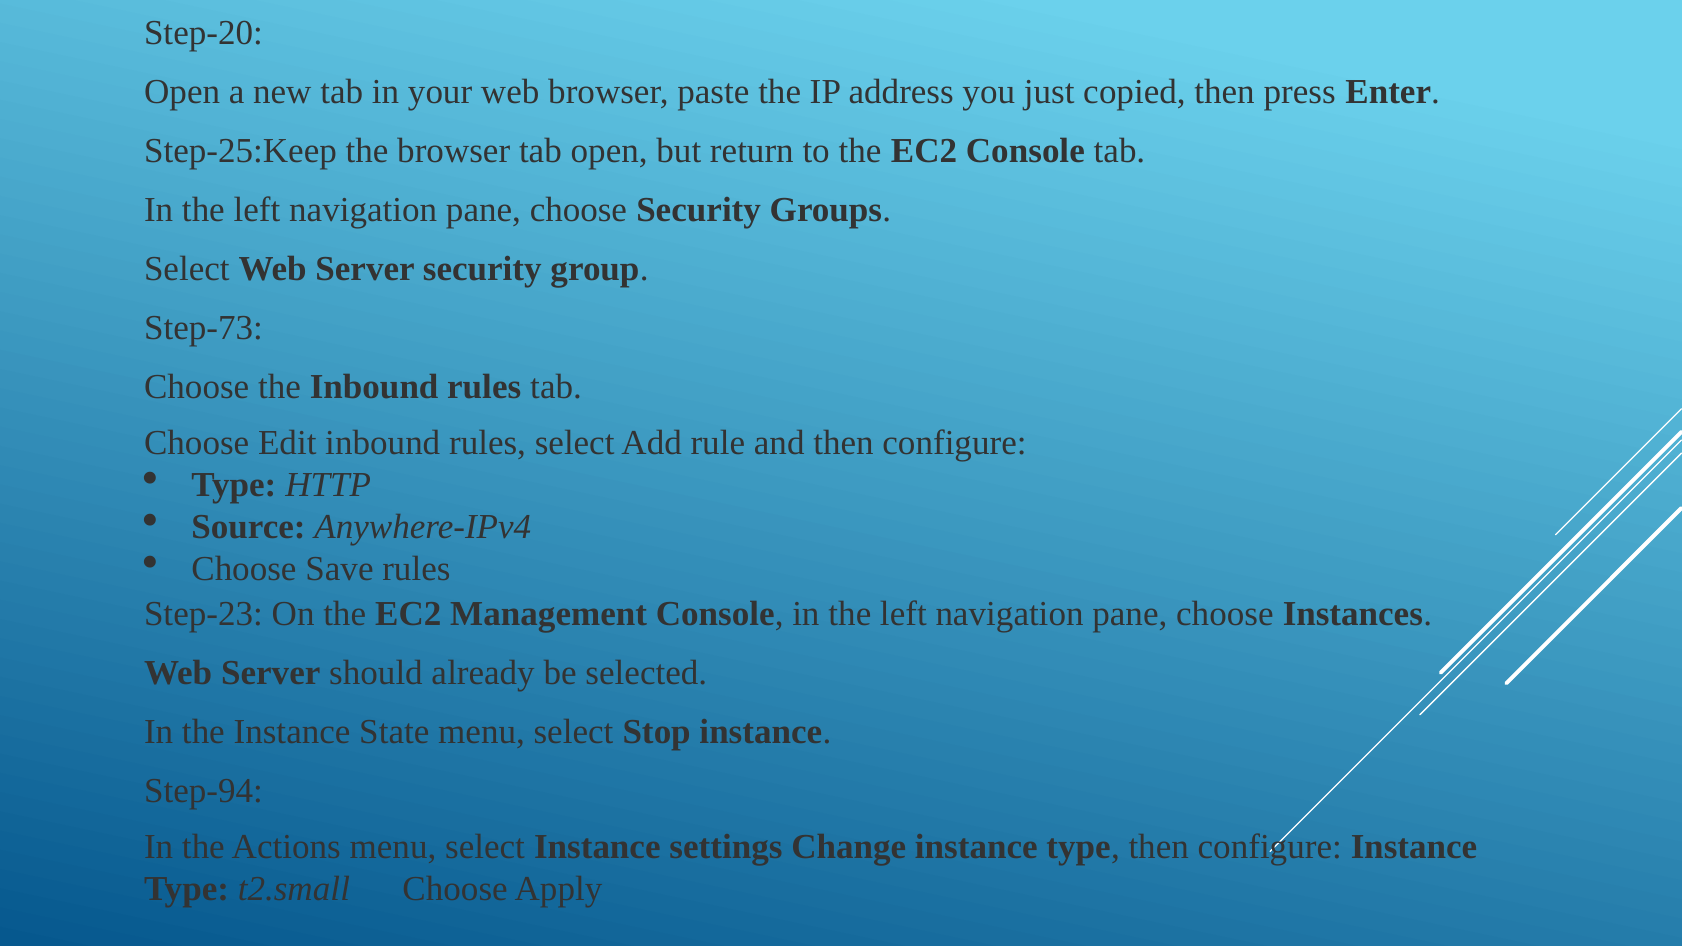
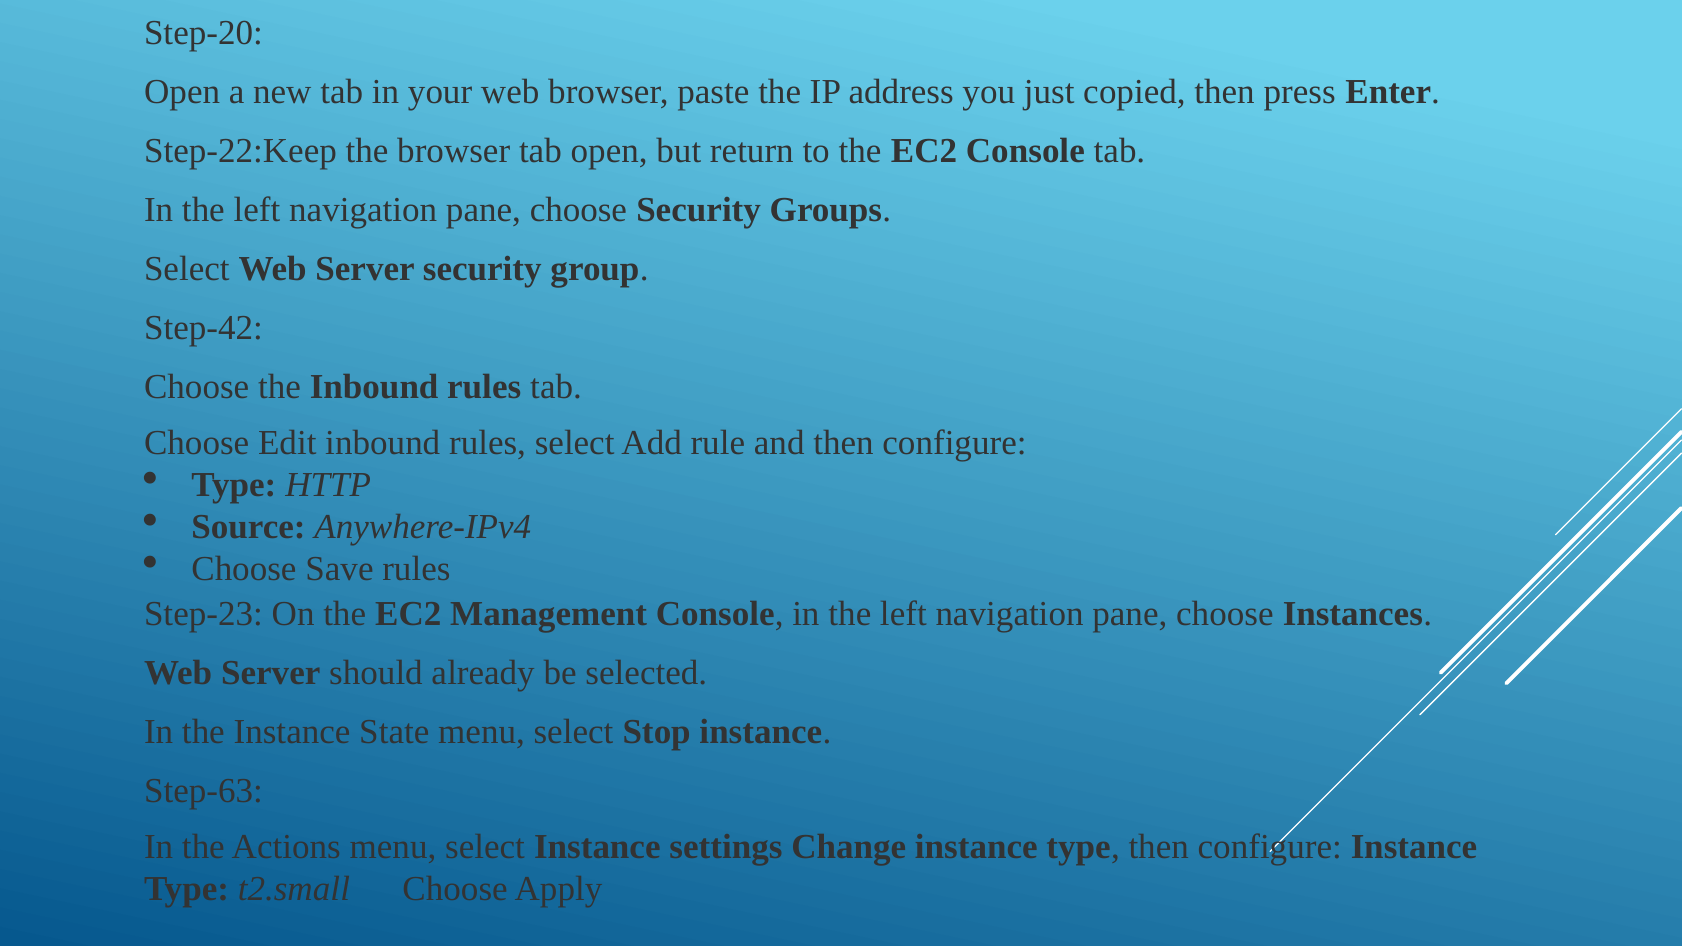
Step-25:Keep: Step-25:Keep -> Step-22:Keep (240, 151)
Step-73: Step-73 -> Step-42 (203, 328)
Step-94: Step-94 -> Step-63 (203, 791)
